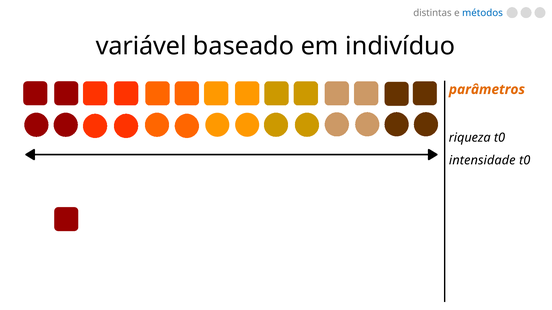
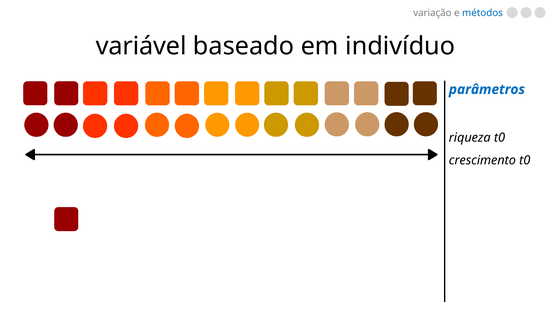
distintas: distintas -> variação (432, 13)
parâmetros colour: orange -> blue (487, 90)
intensidade: intensidade -> crescimento (482, 161)
